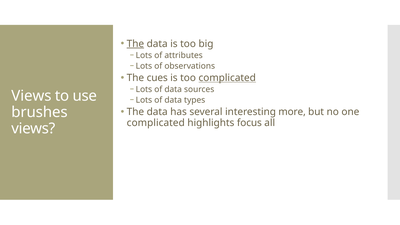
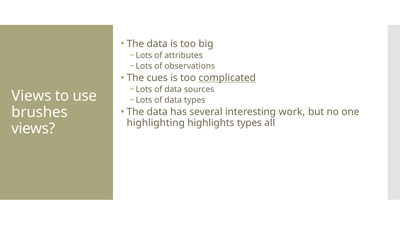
The underline: present -> none (135, 44)
more: more -> work (292, 112)
complicated: complicated -> highlighting (156, 123)
highlights focus: focus -> types (249, 123)
